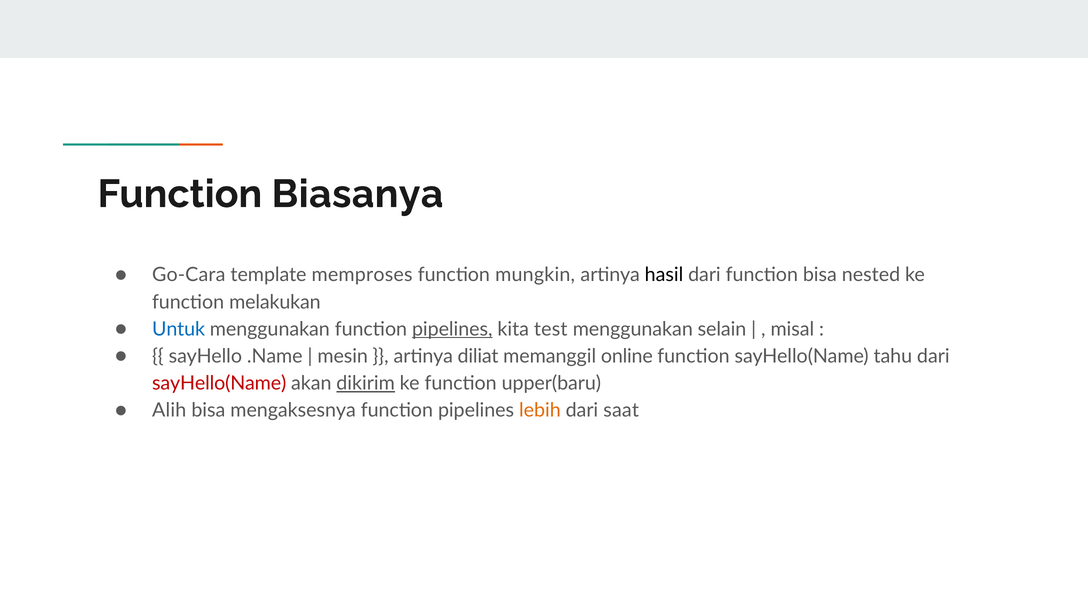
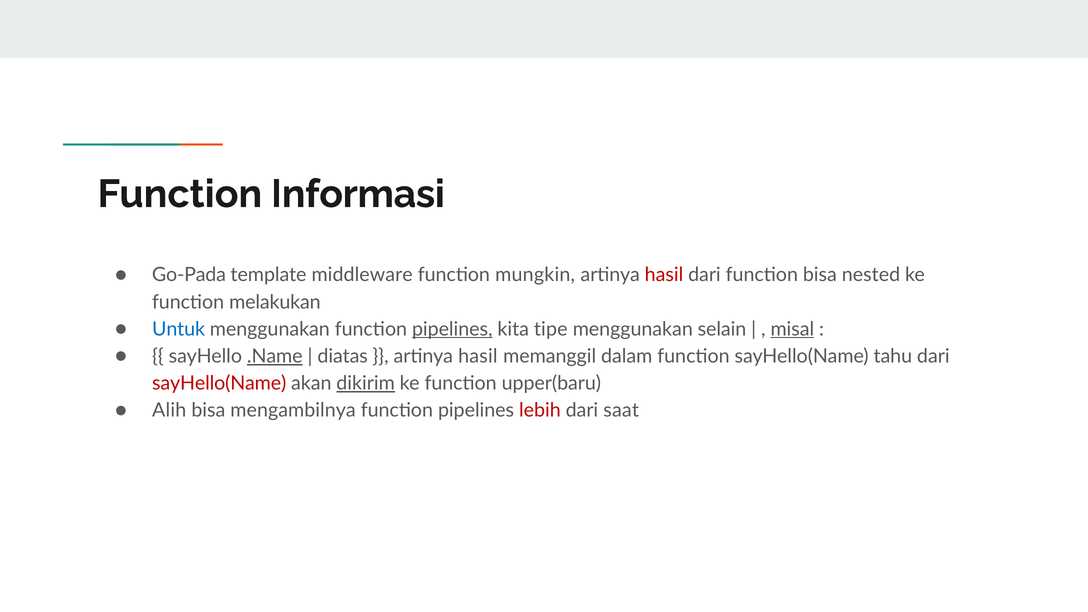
Biasanya: Biasanya -> Informasi (358, 194)
Go-Cara: Go-Cara -> Go-Pada (189, 275)
memproses: memproses -> middleware (362, 275)
hasil colour: black -> red (664, 275)
test: test -> tipe (551, 329)
misal underline: none -> present (792, 329)
.Name underline: none -> present (275, 356)
mesin: mesin -> diatas (343, 356)
diliat: diliat -> hasil (478, 356)
online: online -> dalam (627, 356)
mengaksesnya: mengaksesnya -> mengambilnya (293, 411)
lebih colour: orange -> red (540, 411)
